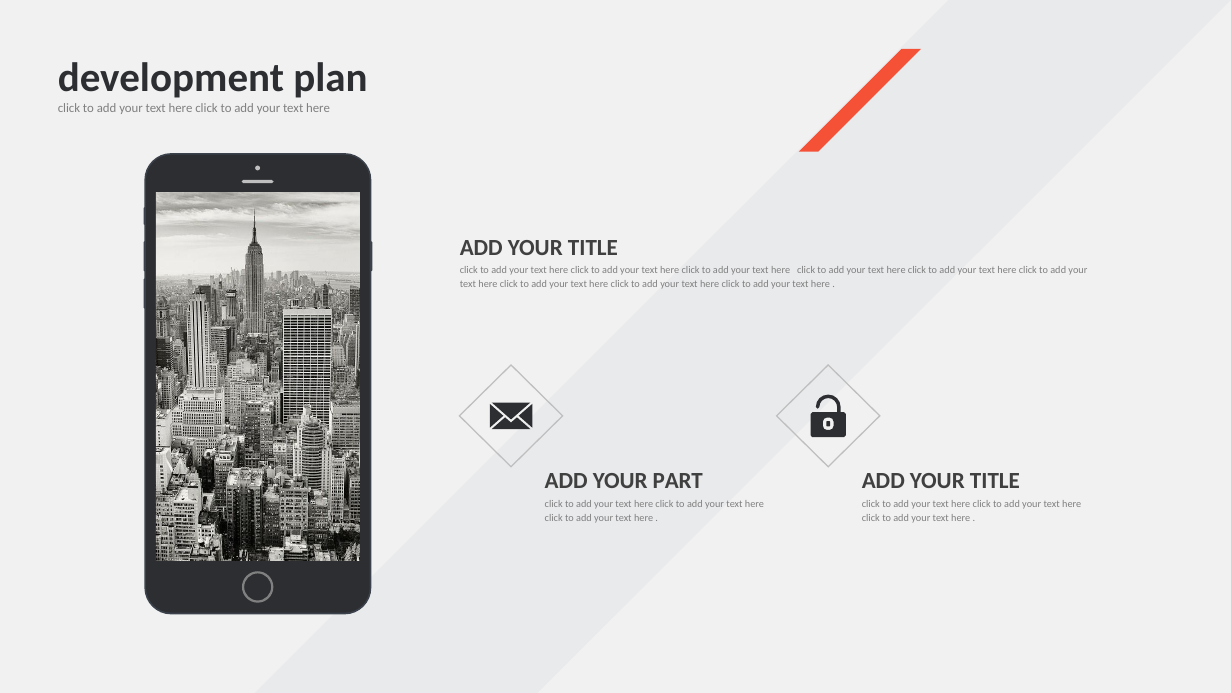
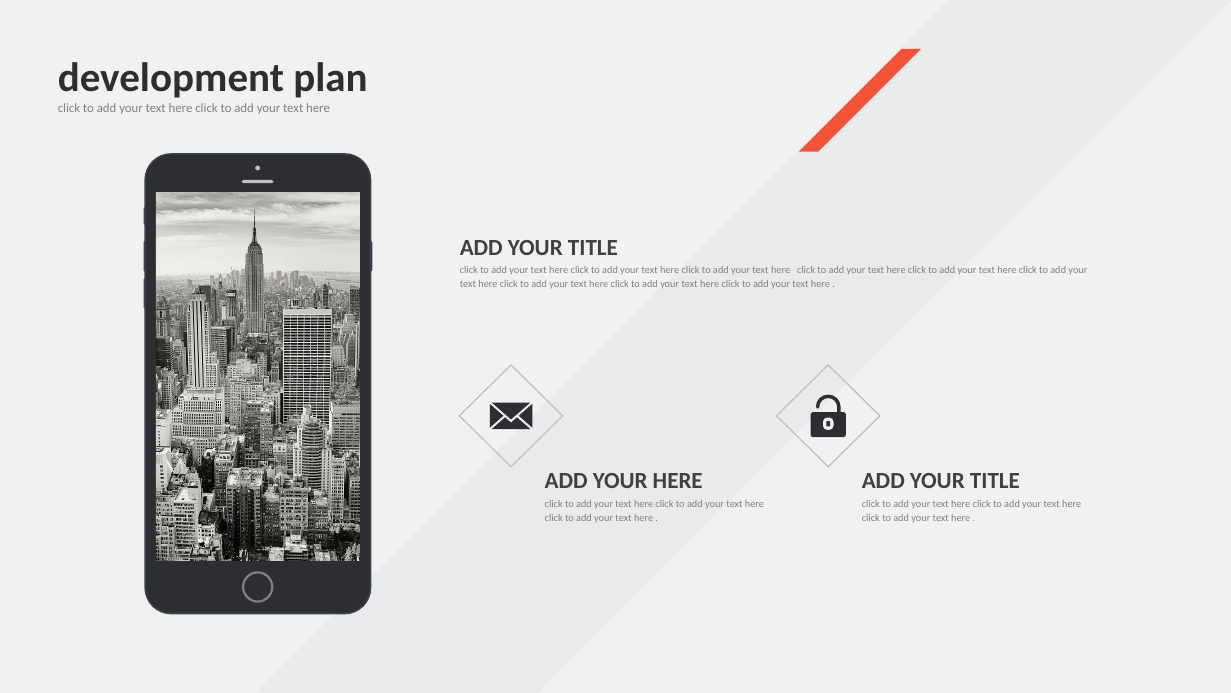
YOUR PART: PART -> HERE (678, 480)
